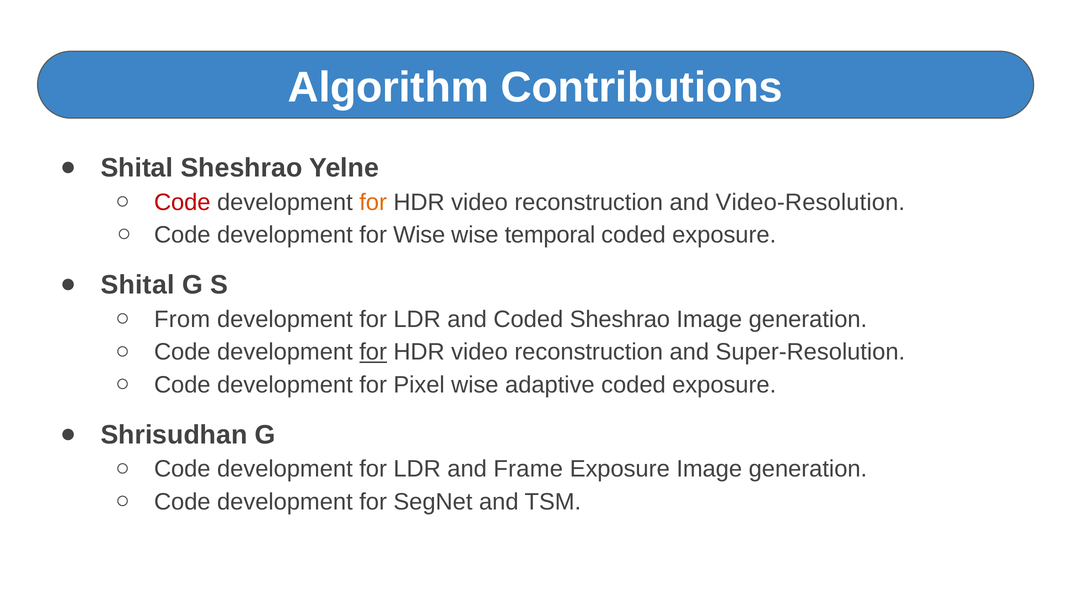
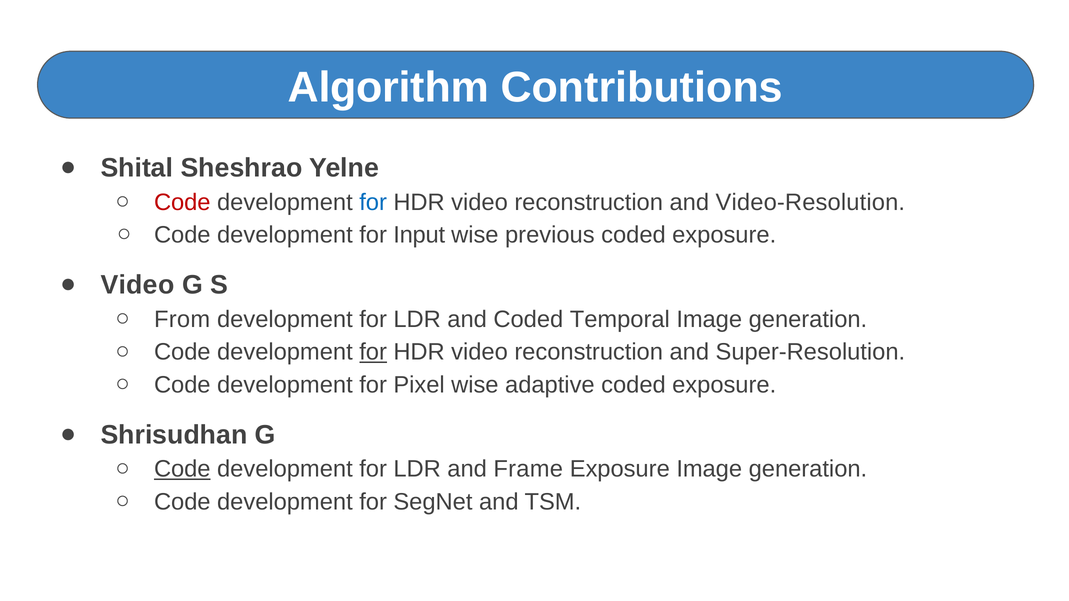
for colour: orange -> blue (373, 202)
for Wise: Wise -> Input (419, 235)
temporal: temporal -> previous (550, 235)
Shital: Shital -> Video (138, 285)
Coded Sheshrao: Sheshrao -> Temporal (620, 320)
Code underline: none -> present (182, 469)
